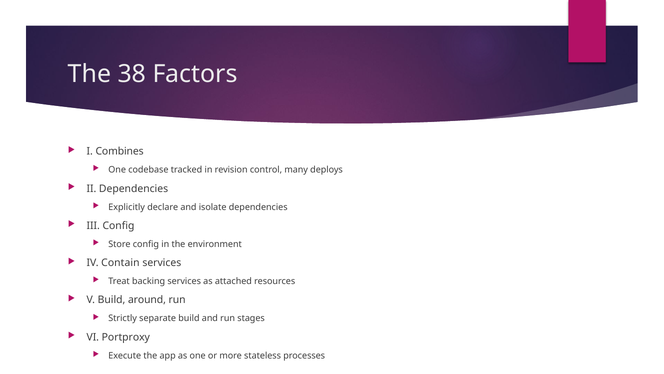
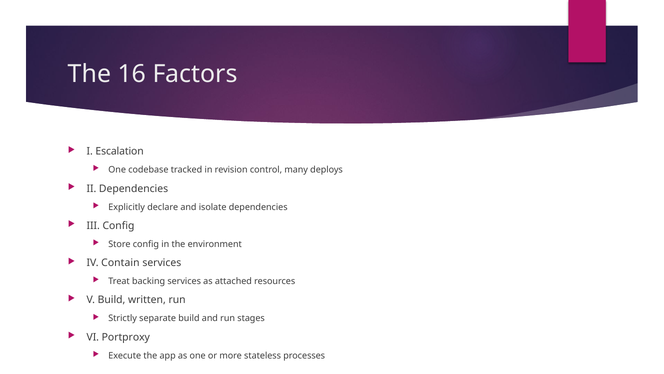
38: 38 -> 16 (132, 74)
Combines: Combines -> Escalation (120, 151)
around: around -> written (147, 300)
